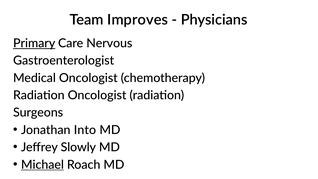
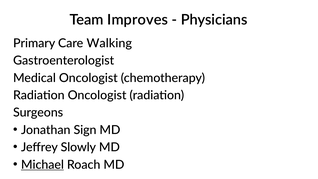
Primary underline: present -> none (34, 43)
Nervous: Nervous -> Walking (109, 43)
Into: Into -> Sign (85, 130)
